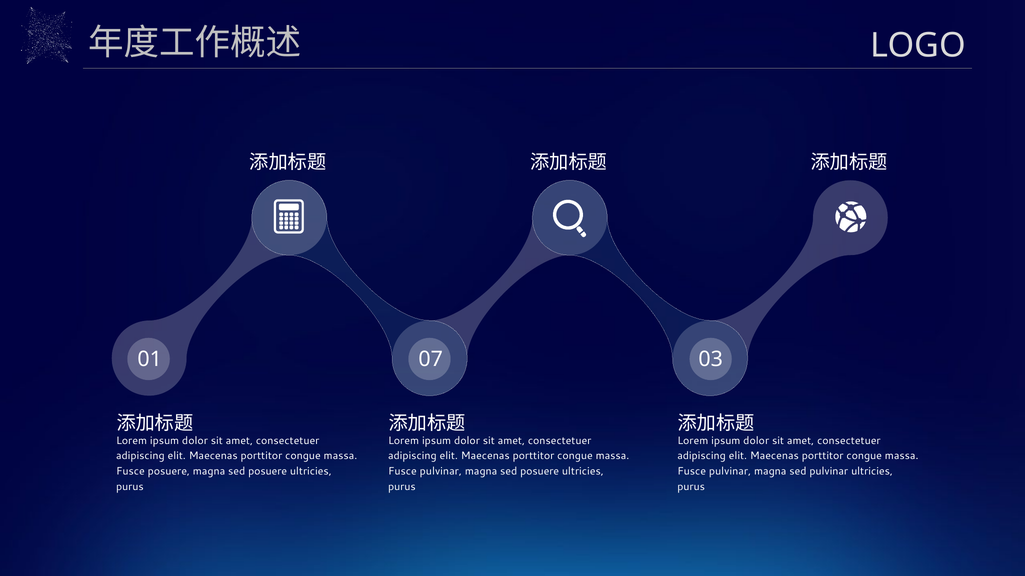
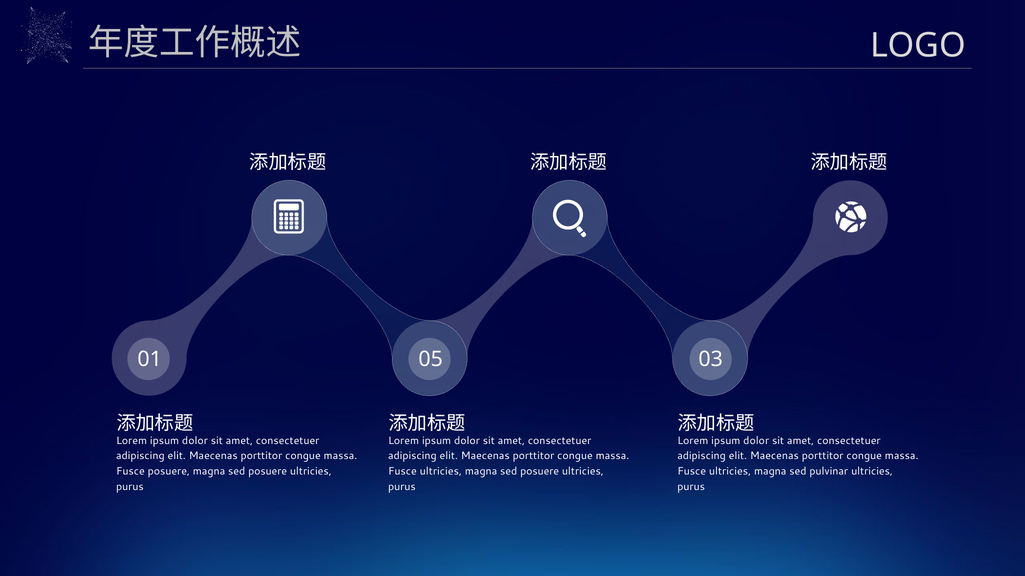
07: 07 -> 05 (431, 360)
pulvinar: pulvinar -> ultricies (441, 472)
pulvinar: pulvinar -> ultricies (730, 472)
